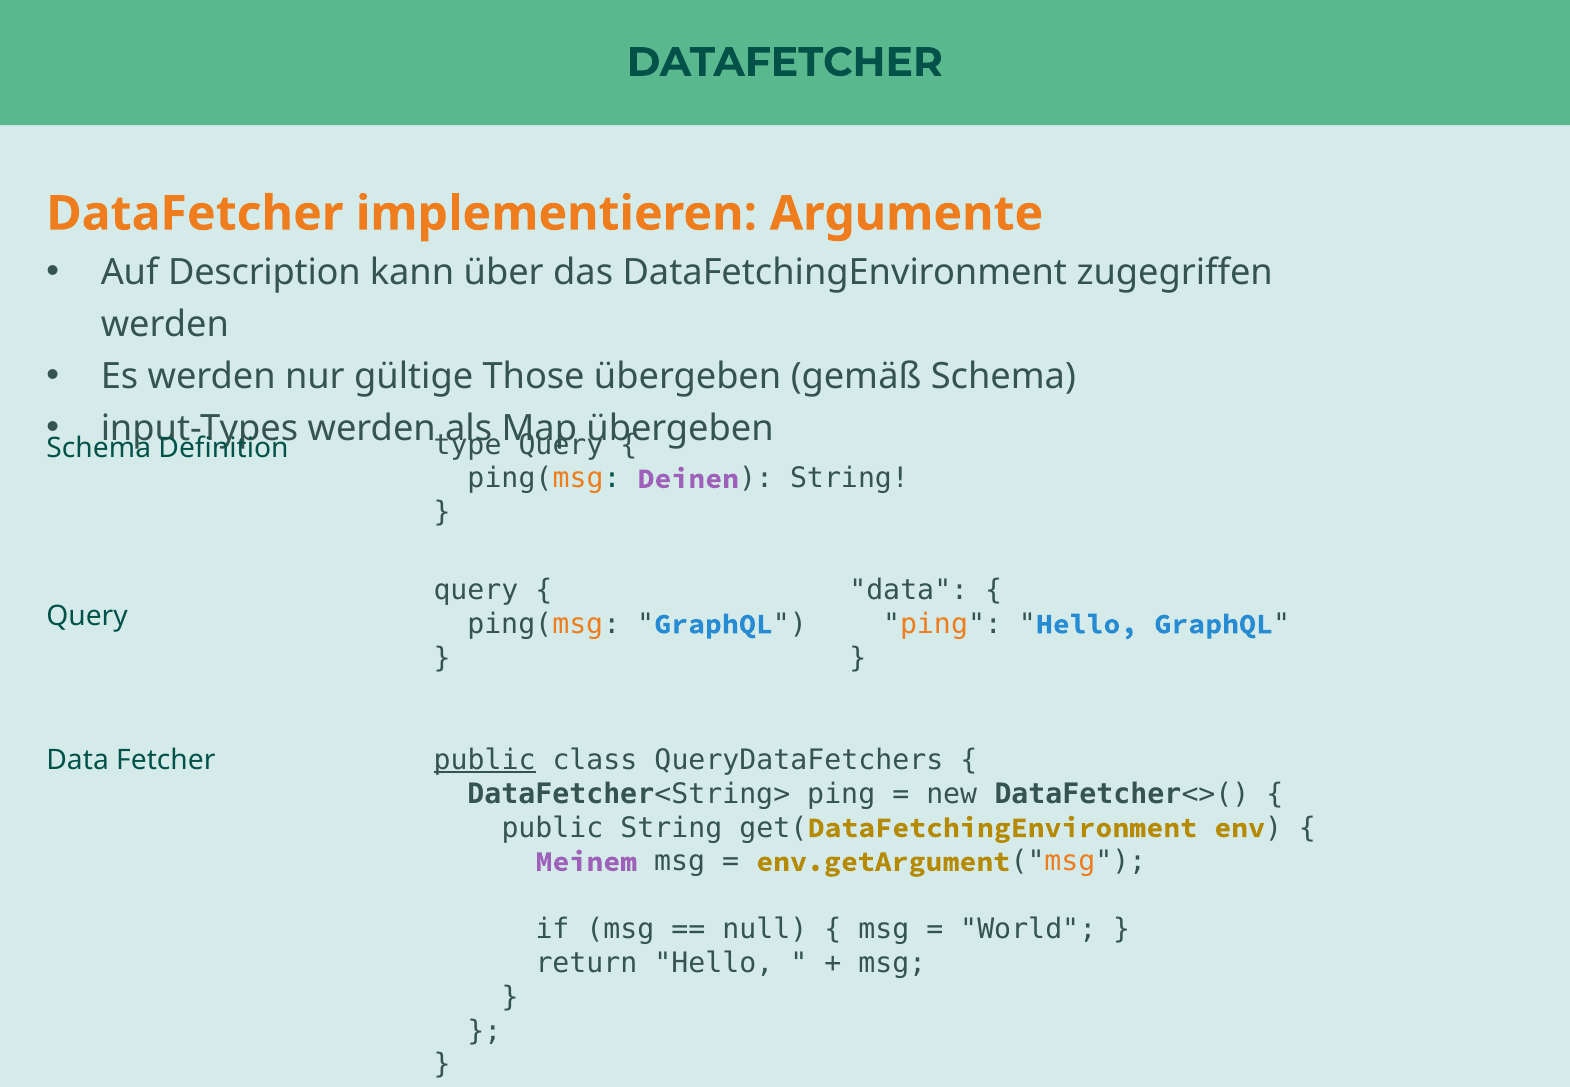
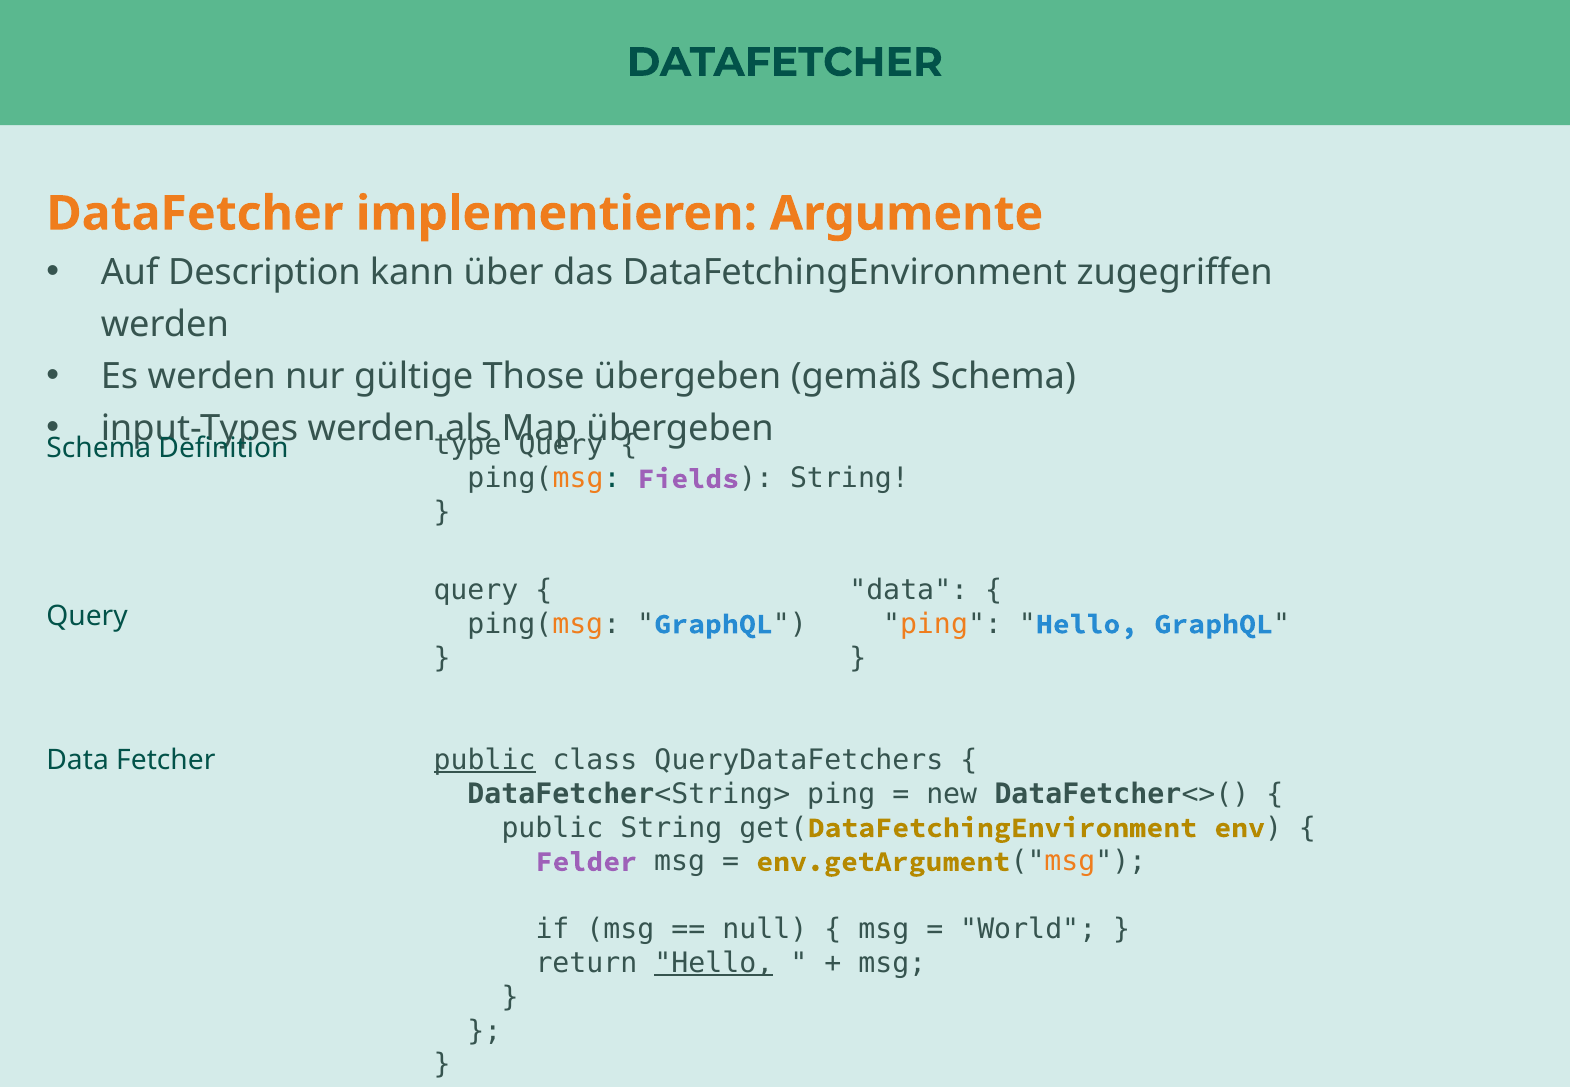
Deinen: Deinen -> Fields (688, 479)
Meinem: Meinem -> Felder (586, 861)
Hello underline: none -> present (714, 963)
